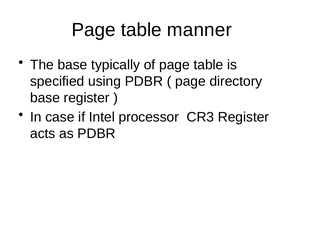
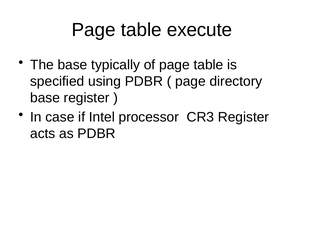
manner: manner -> execute (200, 30)
